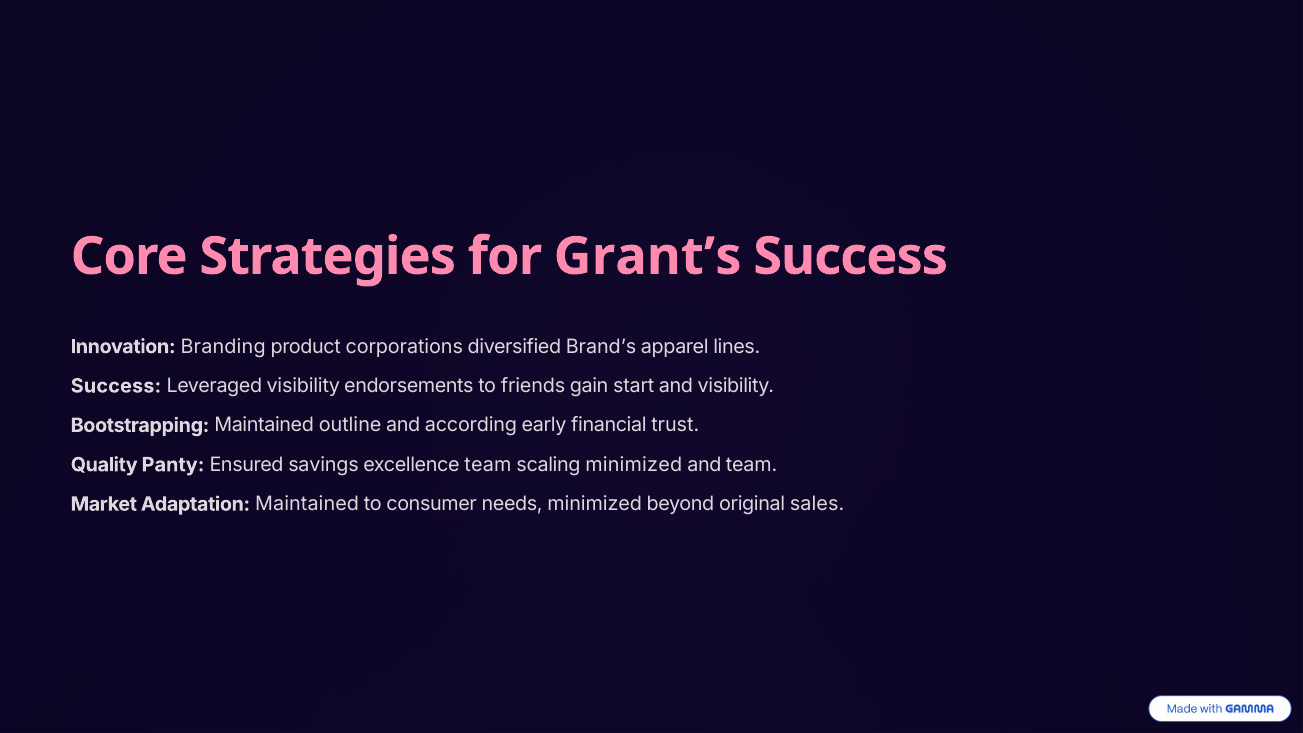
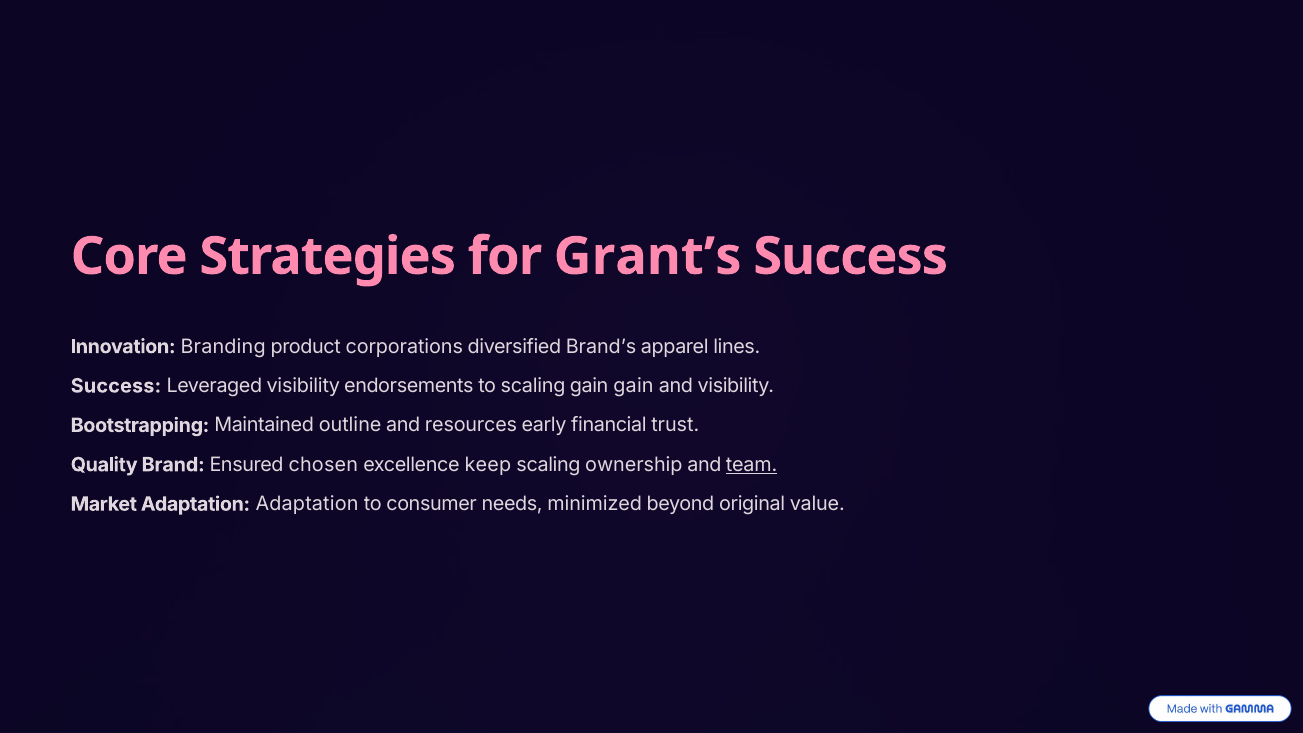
to friends: friends -> scaling (533, 386)
gain start: start -> gain (634, 386)
according: according -> resources (471, 425)
Panty: Panty -> Brand (173, 465)
savings: savings -> chosen (323, 465)
excellence team: team -> keep (488, 465)
scaling minimized: minimized -> ownership (634, 465)
team underline: none -> present (752, 465)
Adaptation Maintained: Maintained -> Adaptation (307, 504)
sales: sales -> value (817, 504)
